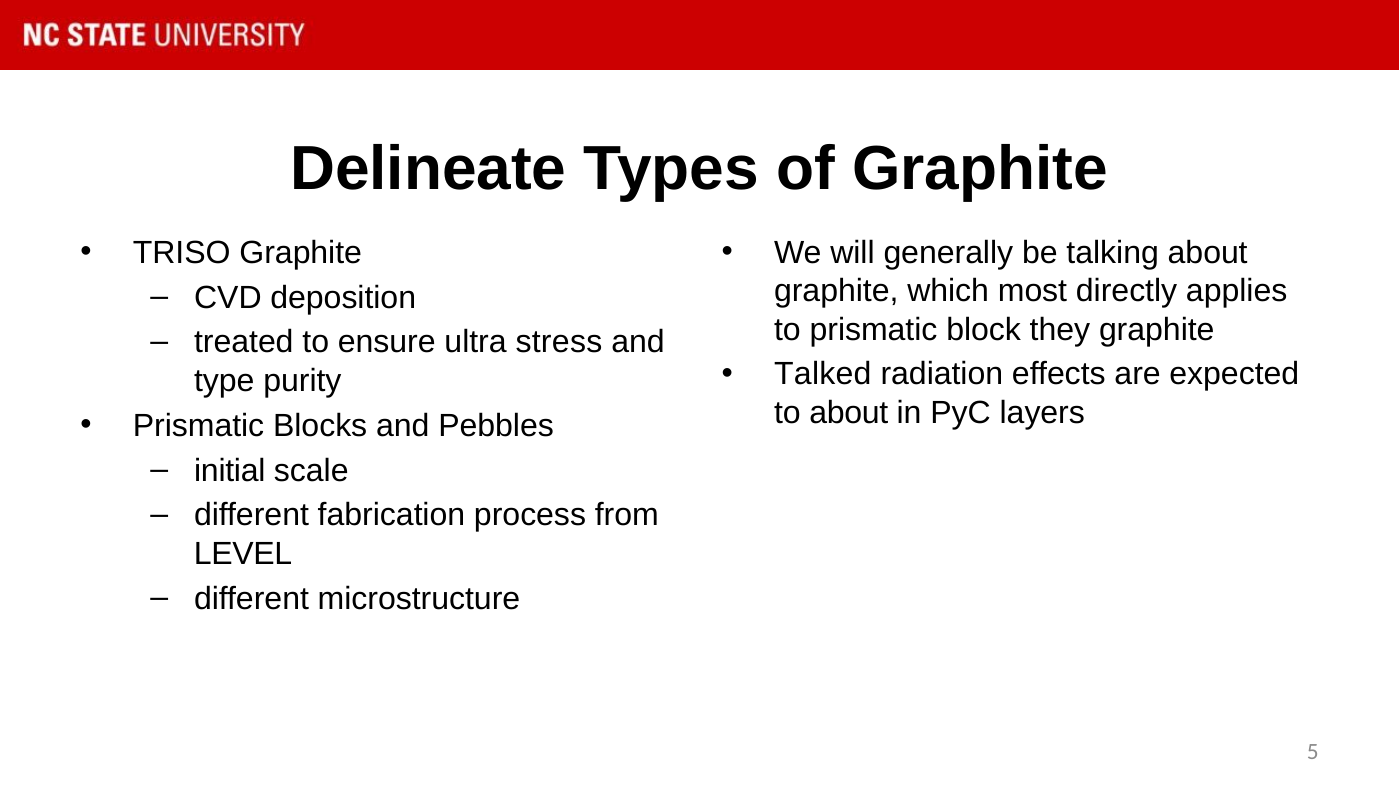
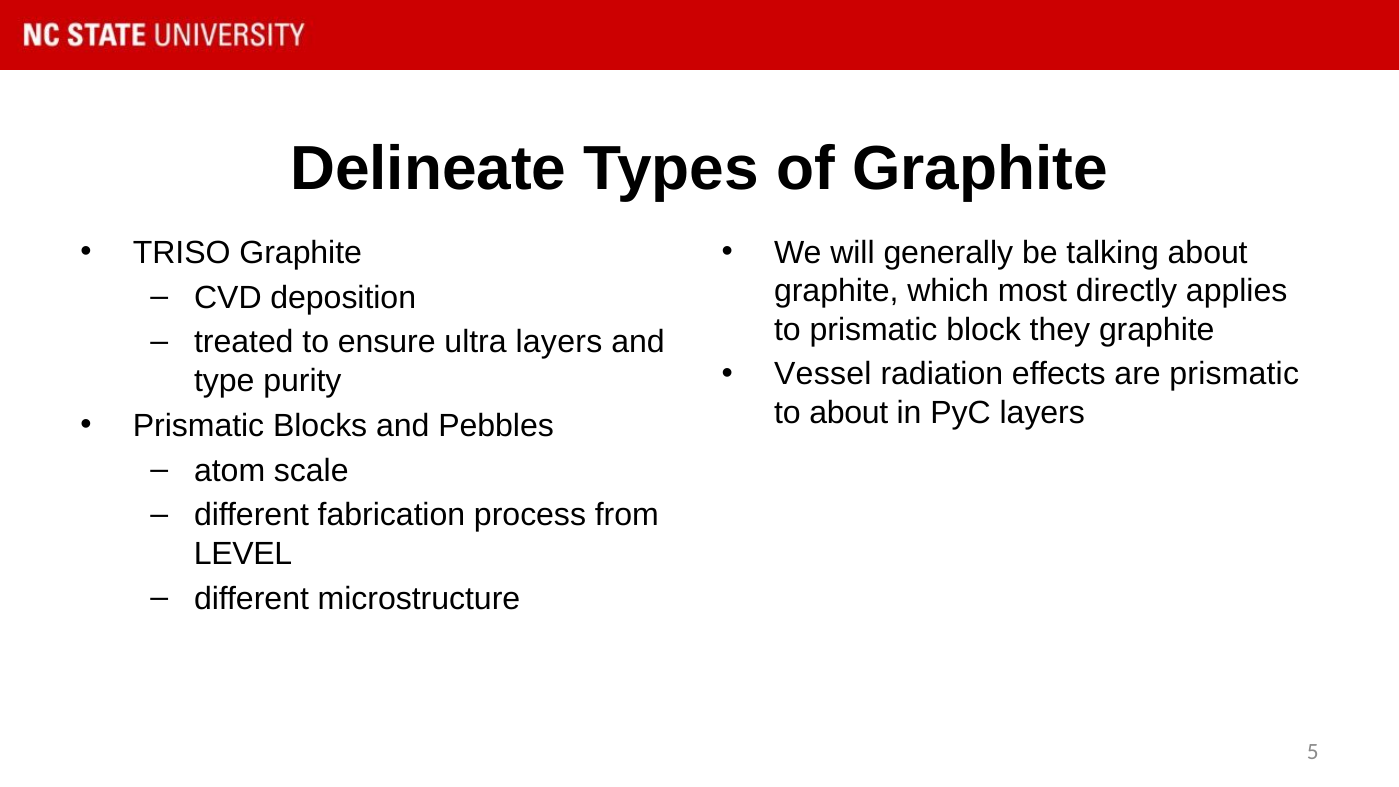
ultra stress: stress -> layers (559, 342)
Talked: Talked -> Vessel (823, 374)
are expected: expected -> prismatic (1234, 374)
initial: initial -> atom (230, 471)
